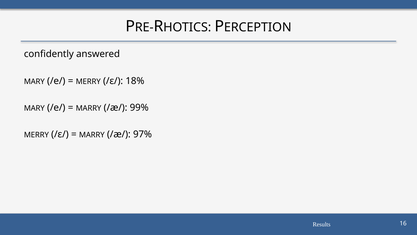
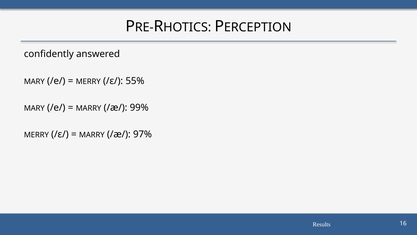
18%: 18% -> 55% (135, 81)
